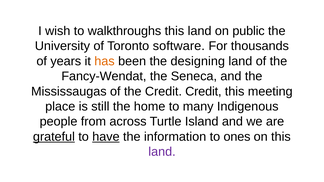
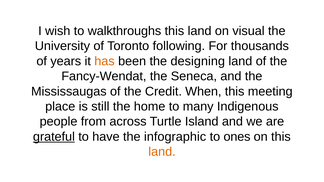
public: public -> visual (248, 31)
software: software -> following (179, 46)
Credit Credit: Credit -> When (203, 91)
have underline: present -> none (106, 137)
information: information -> infographic (175, 137)
land colour: purple -> orange (162, 152)
